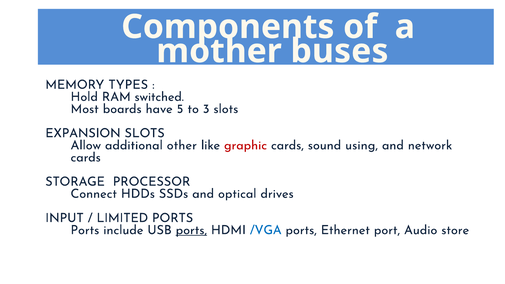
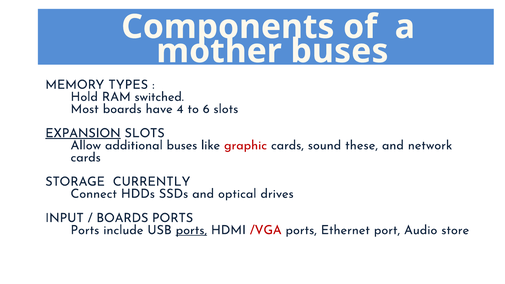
5: 5 -> 4 (180, 109)
3: 3 -> 6 (206, 109)
EXPANSION underline: none -> present (83, 133)
additional other: other -> buses (182, 145)
using: using -> these (362, 145)
PROCESSOR: PROCESSOR -> CURRENTLY (152, 182)
LIMITED: LIMITED -> BOARDS (122, 218)
/VGA colour: blue -> red (266, 230)
